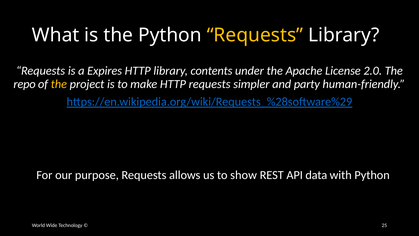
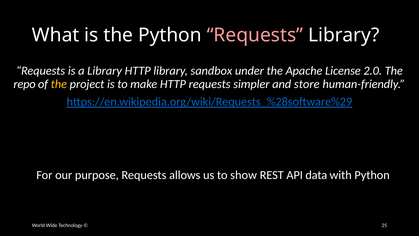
Requests colour: yellow -> pink (255, 35)
a Expires: Expires -> Library (105, 71)
contents: contents -> sandbox (211, 71)
party: party -> store (307, 84)
